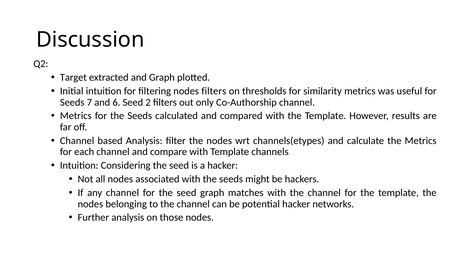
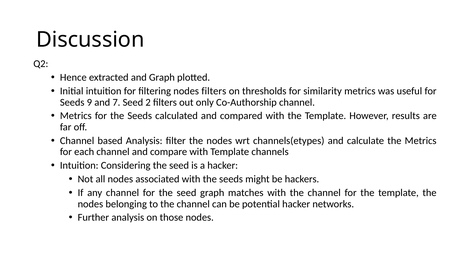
Target: Target -> Hence (73, 77)
7: 7 -> 9 (89, 102)
6: 6 -> 7 (116, 102)
